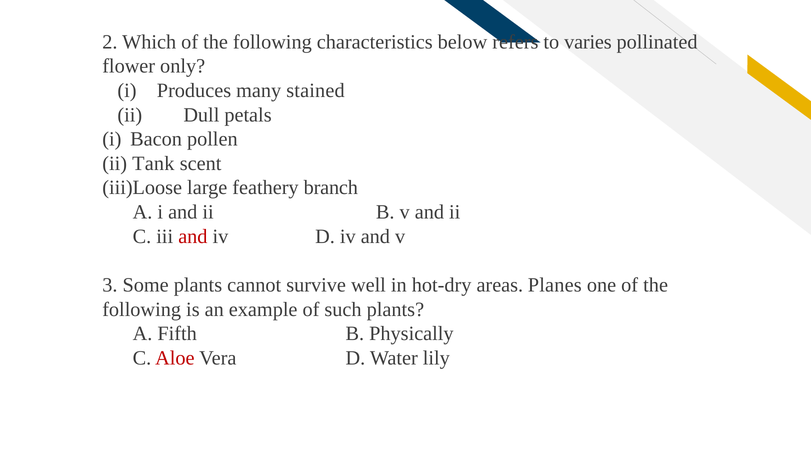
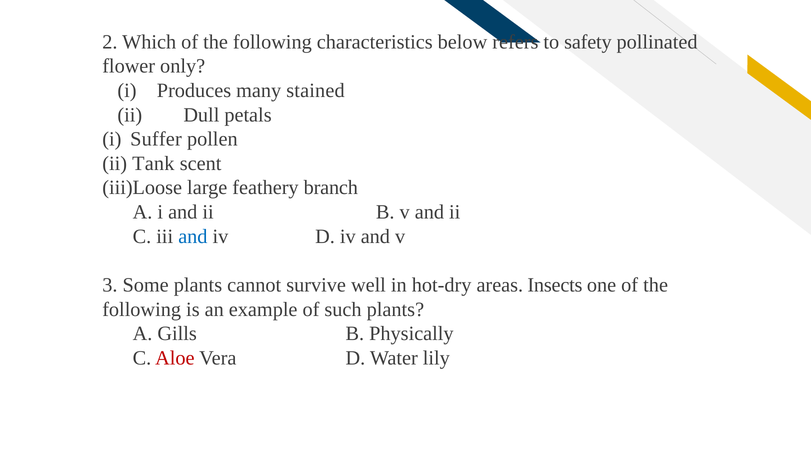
varies: varies -> safety (588, 42)
Bacon: Bacon -> Suffer (156, 139)
and colour: red -> blue (193, 237)
Planes: Planes -> Insects (555, 285)
Fifth: Fifth -> Gills (177, 334)
